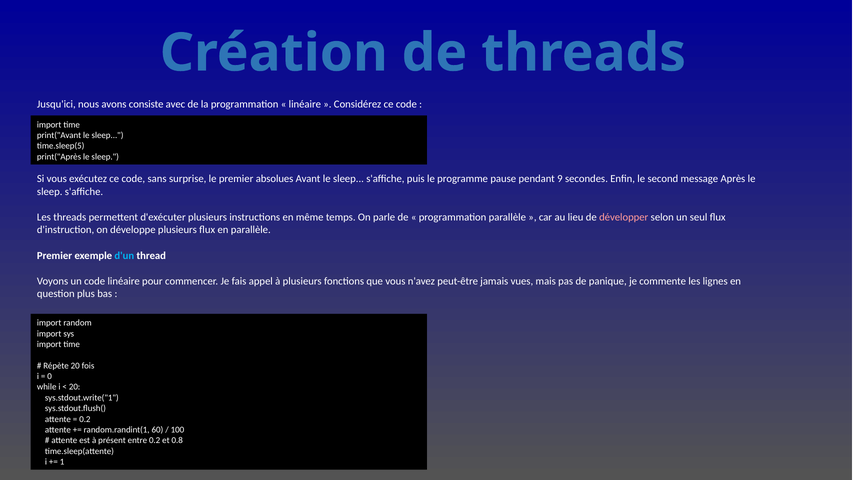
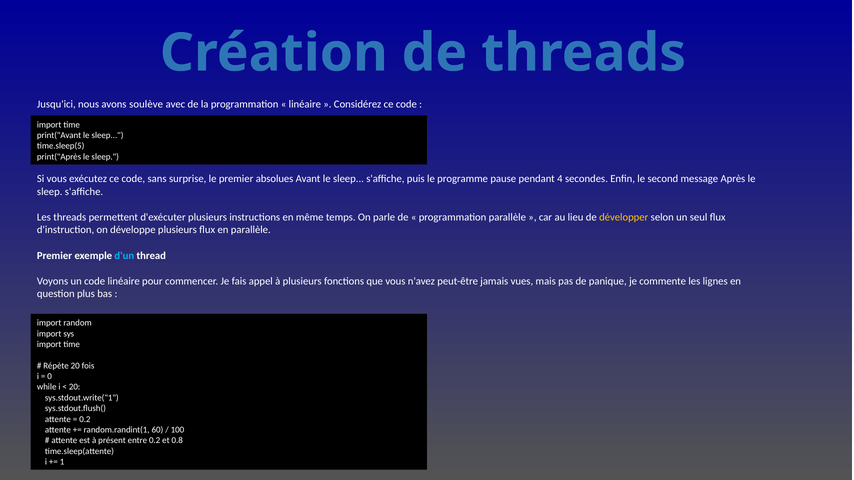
consiste: consiste -> soulève (146, 104)
9: 9 -> 4 (560, 179)
développer colour: pink -> yellow (624, 217)
